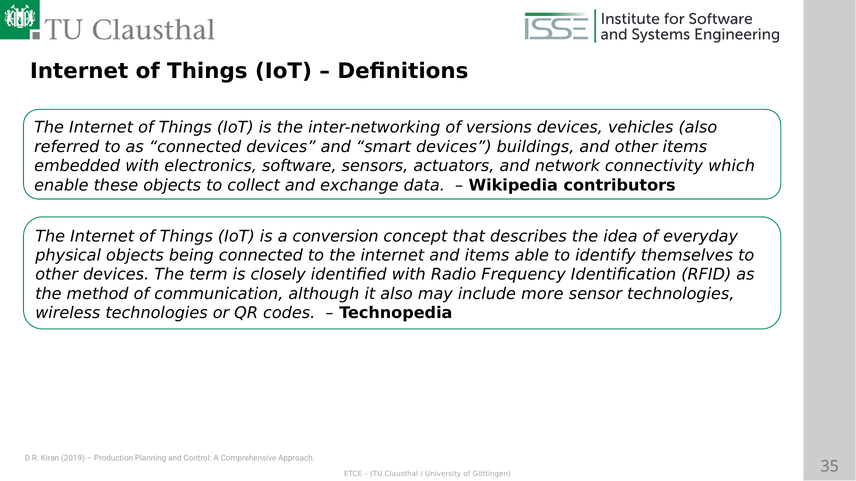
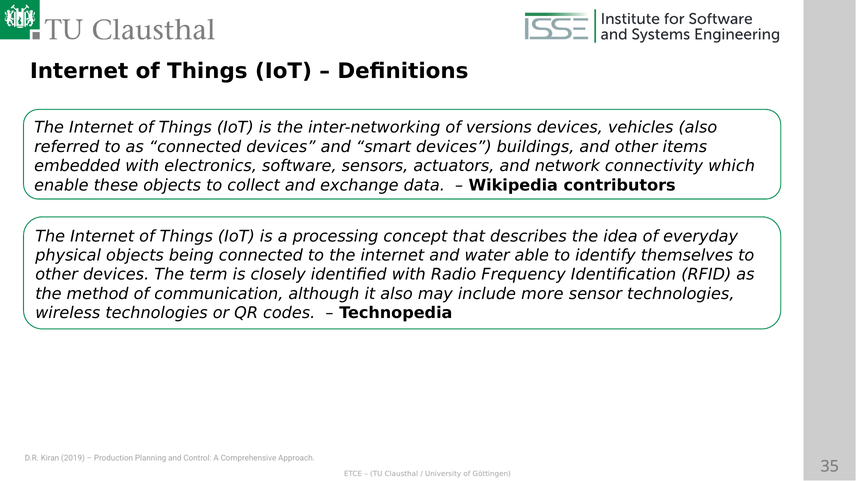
conversion: conversion -> processing (336, 236)
and items: items -> water (487, 256)
